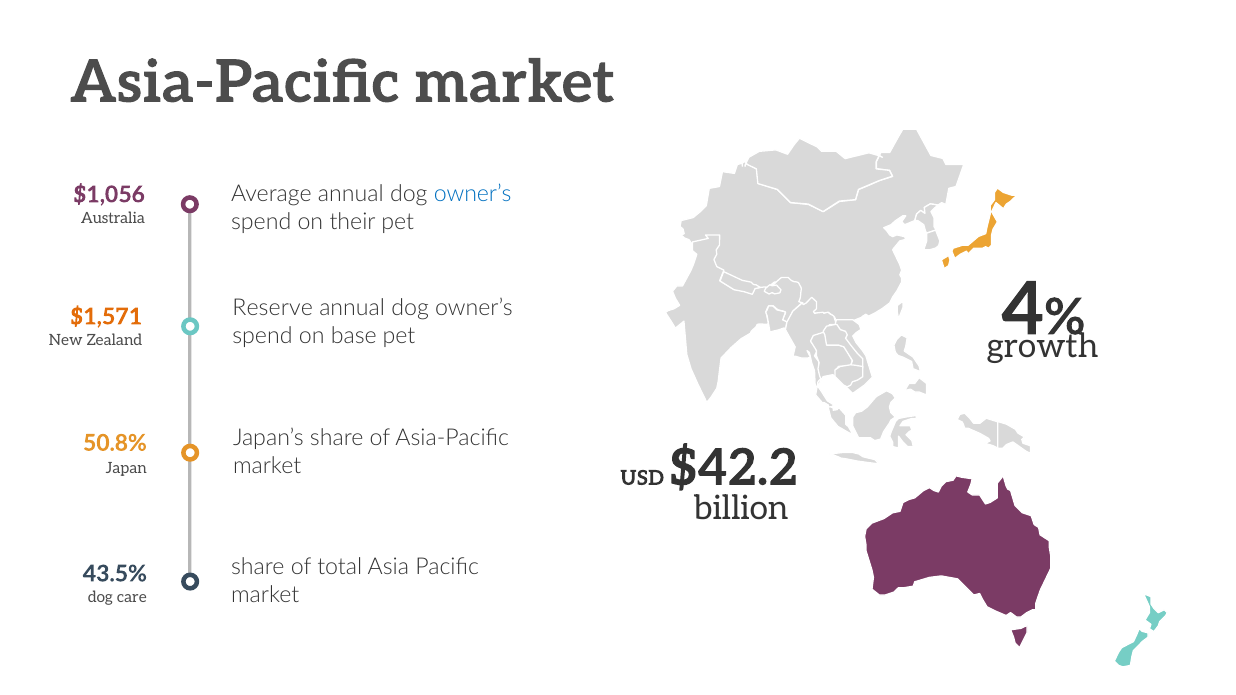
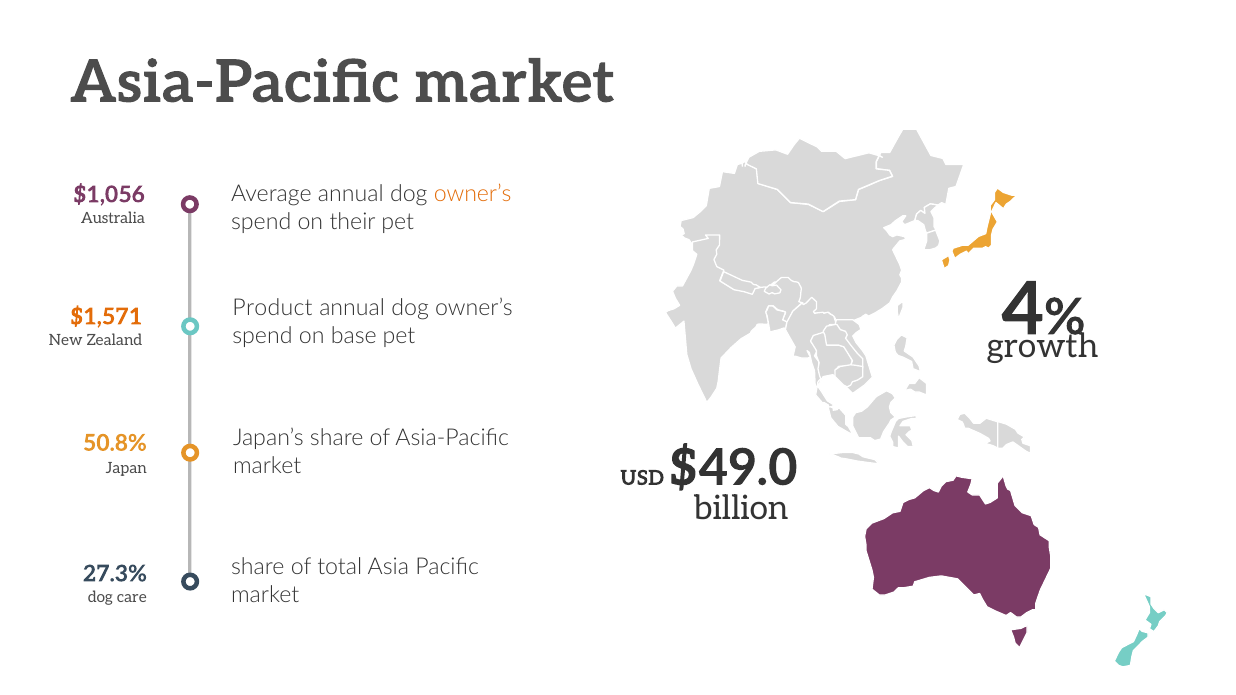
owner’s colour: blue -> orange (473, 194)
Reserve: Reserve -> Product (273, 308)
$42.2: $42.2 -> $49.0 (733, 468)
43.5%: 43.5% -> 27.3% (115, 574)
